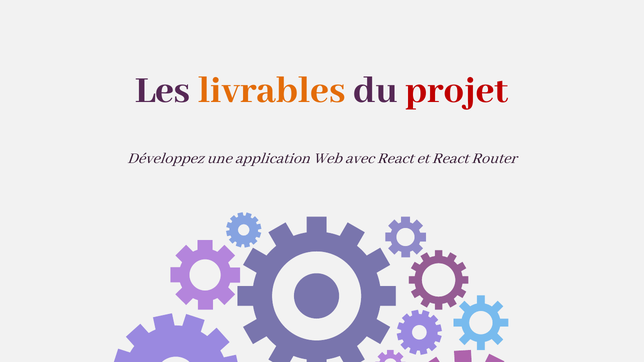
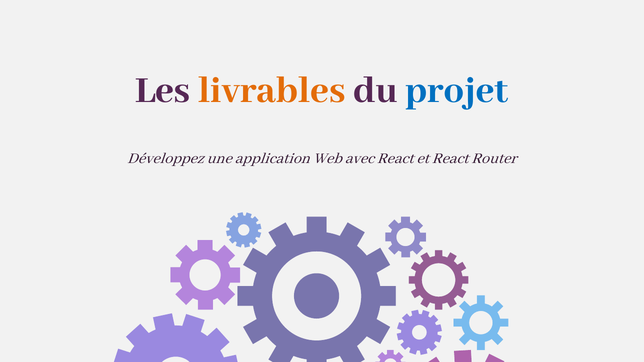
projet colour: red -> blue (457, 89)
